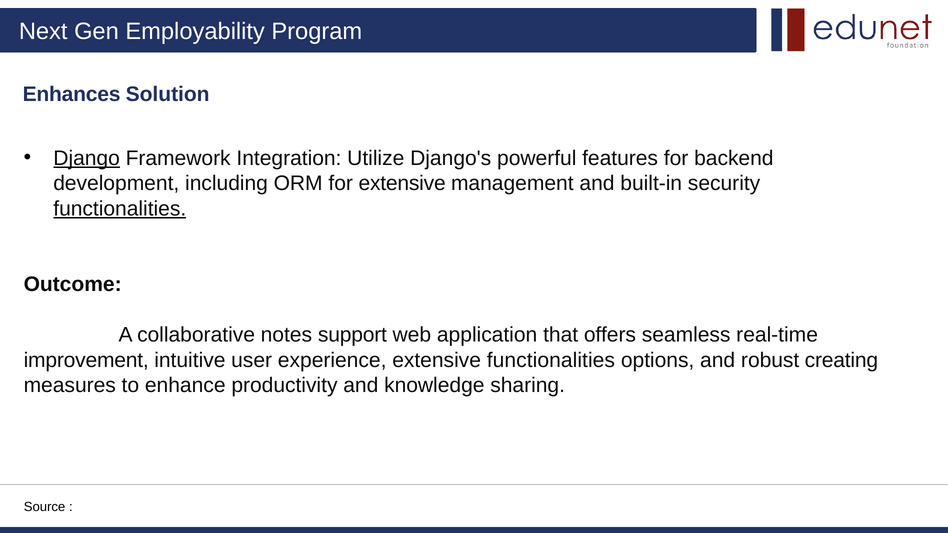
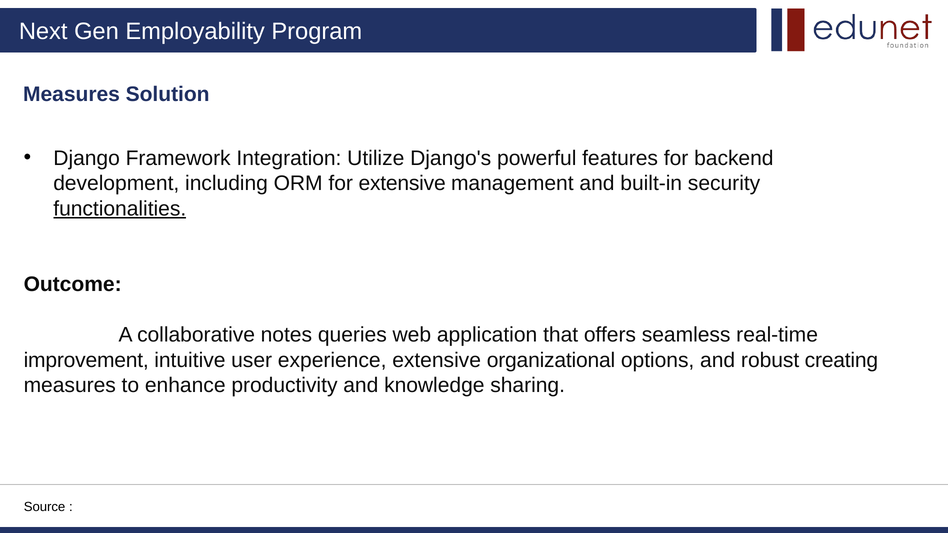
Enhances: Enhances -> Measures (71, 94)
Django underline: present -> none (87, 158)
support: support -> queries (352, 335)
extensive functionalities: functionalities -> organizational (551, 360)
